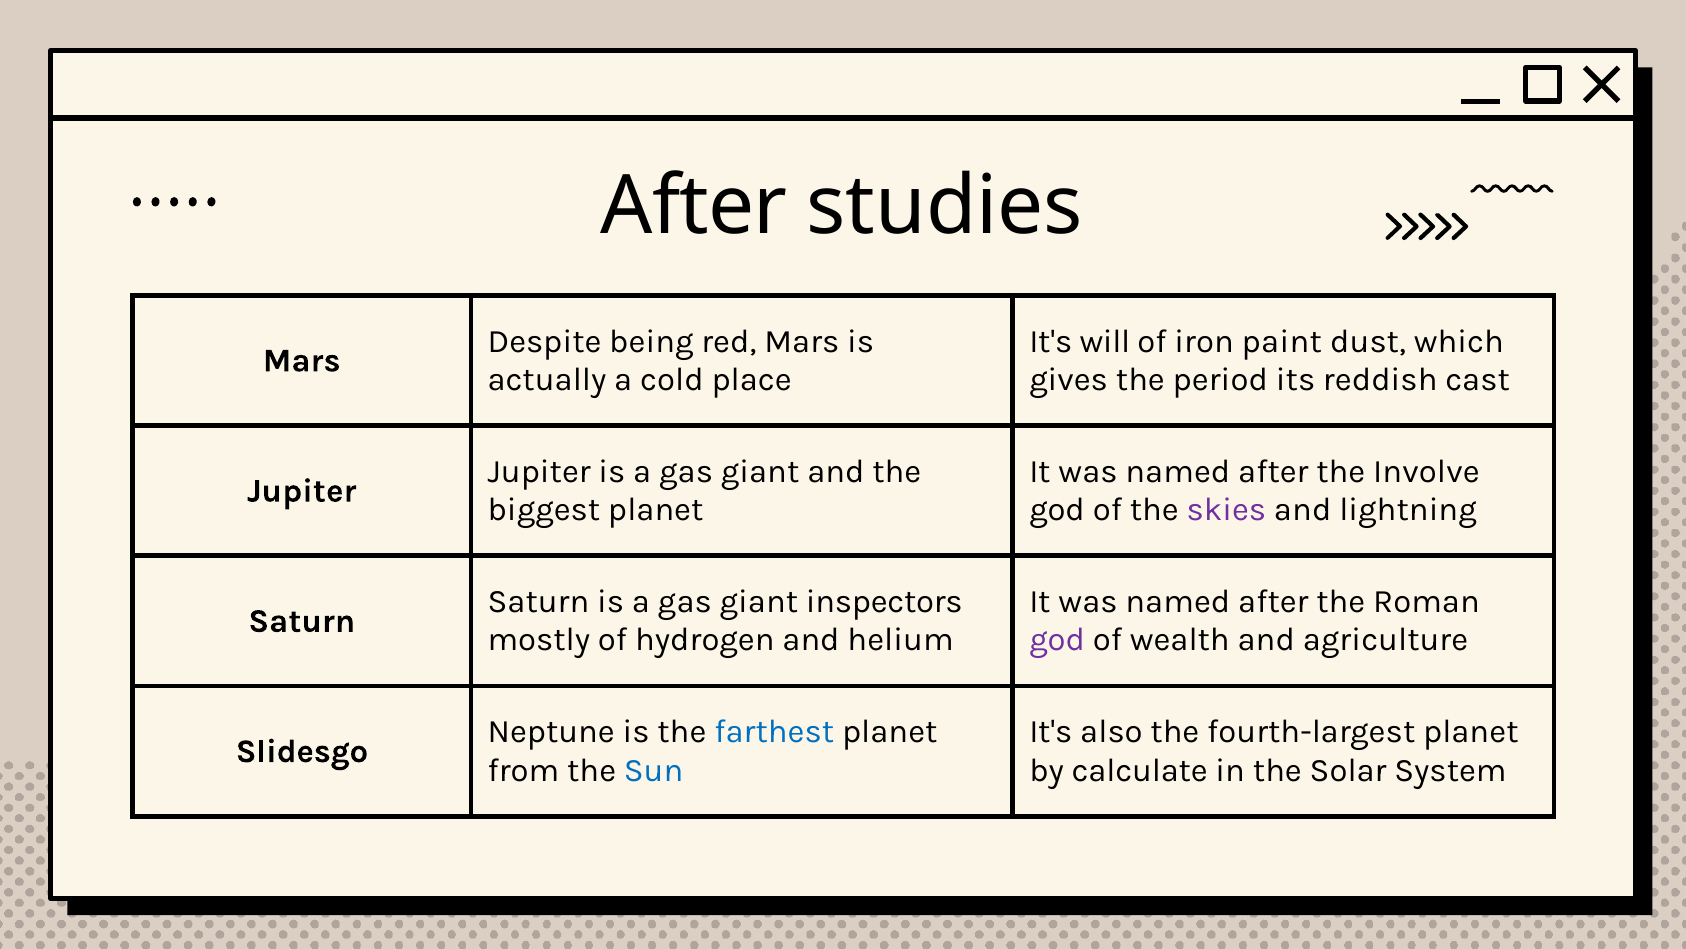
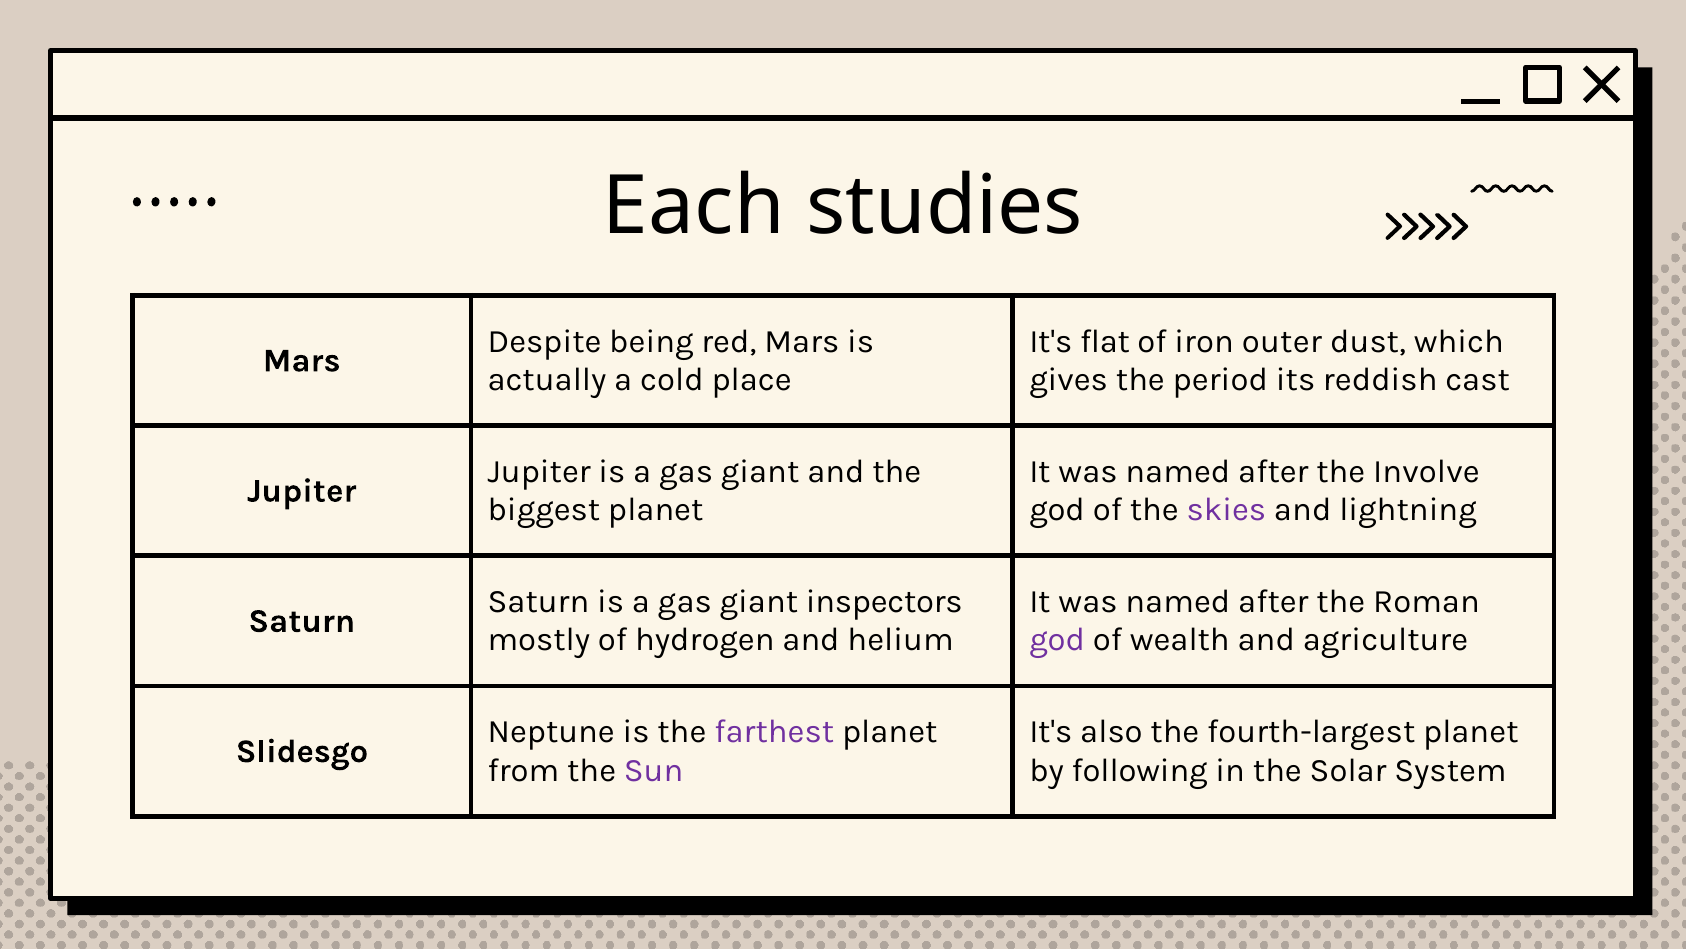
After: After -> Each (694, 207)
will: will -> flat (1105, 341)
paint: paint -> outer (1282, 341)
farthest colour: blue -> purple (774, 732)
Sun colour: blue -> purple (654, 770)
calculate: calculate -> following (1140, 770)
